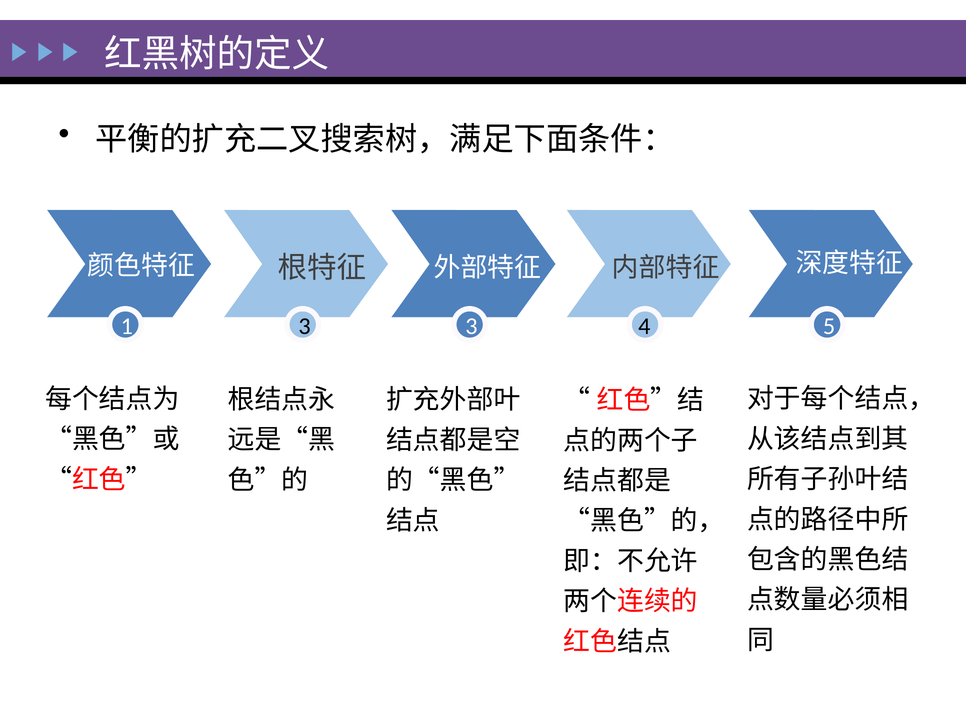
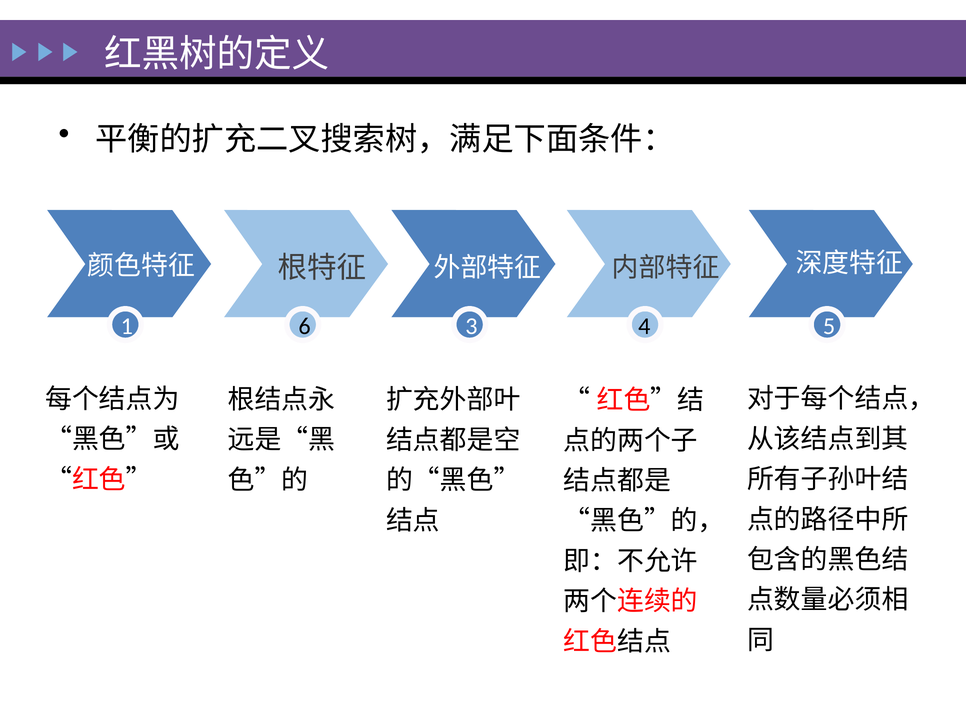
1 3: 3 -> 6 (305, 326)
